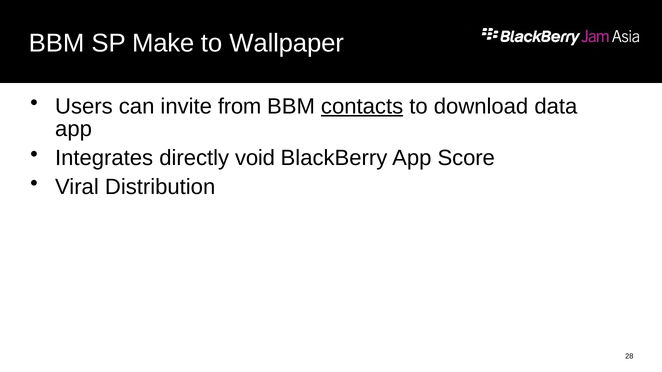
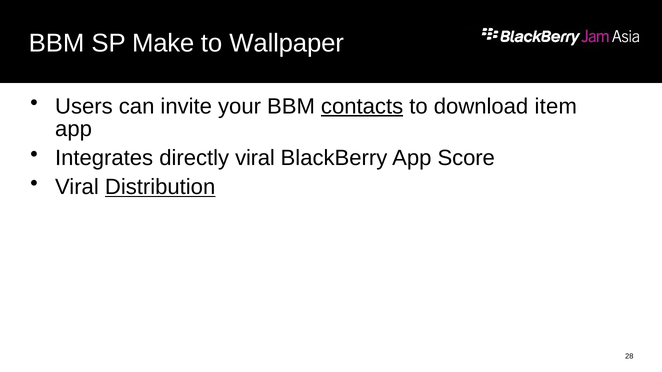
from: from -> your (240, 106)
data: data -> item (556, 106)
directly void: void -> viral (255, 158)
Distribution underline: none -> present (160, 187)
